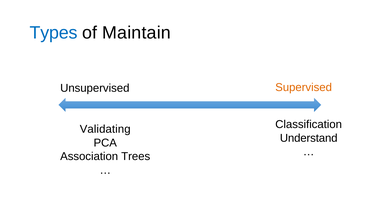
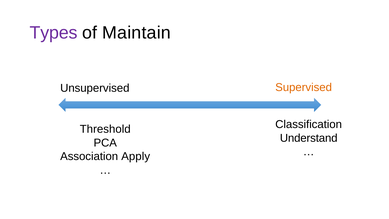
Types colour: blue -> purple (54, 33)
Validating: Validating -> Threshold (105, 129)
Trees: Trees -> Apply (136, 156)
